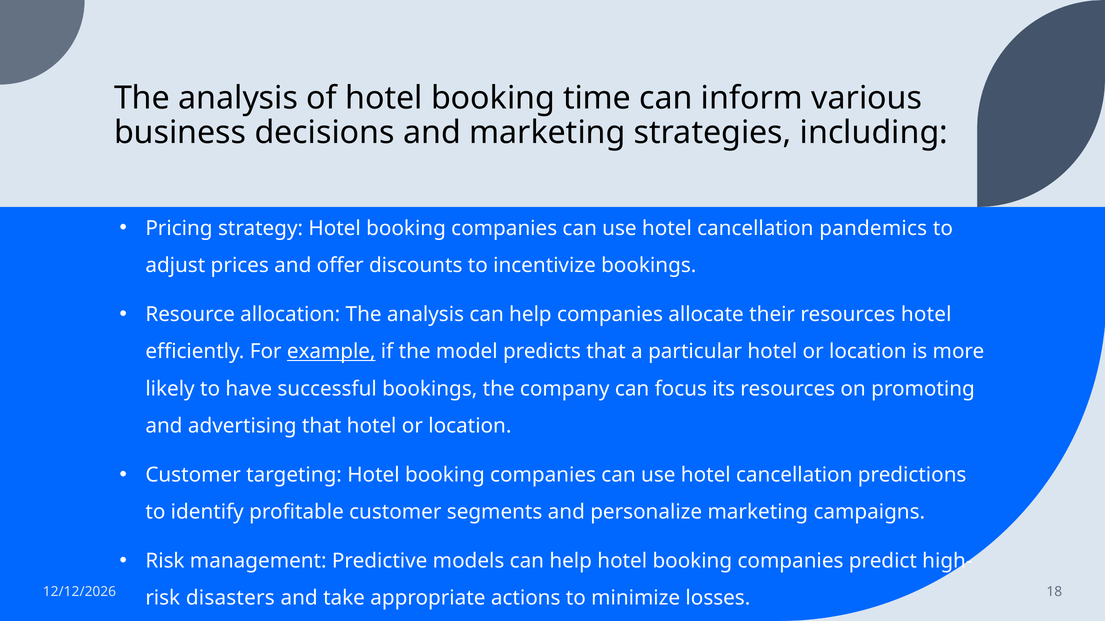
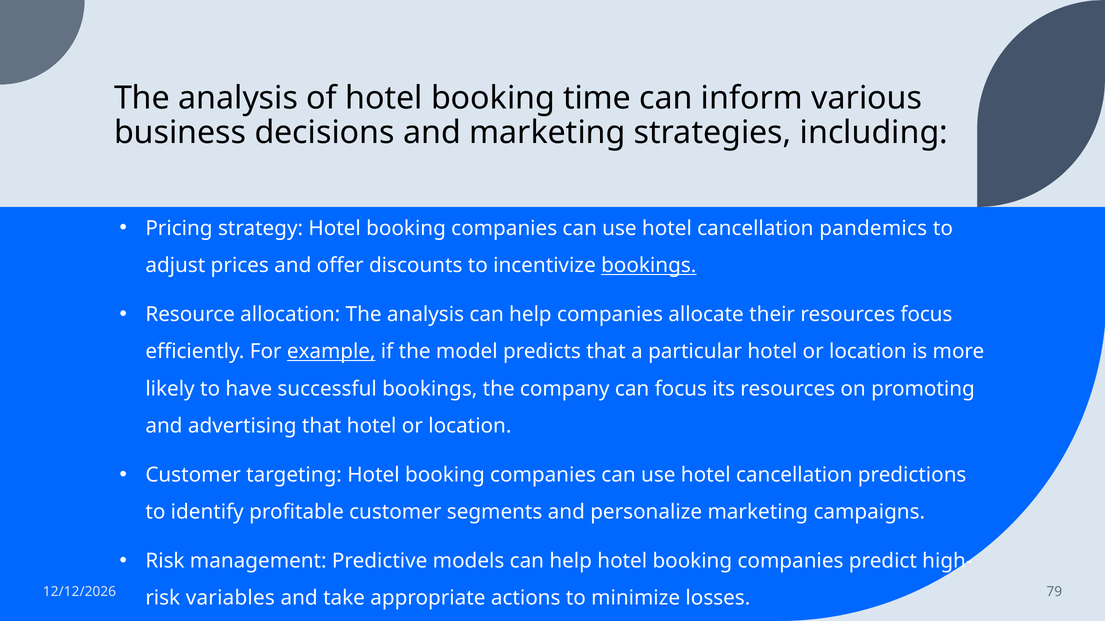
bookings underline: none -> present (649, 266)
resources hotel: hotel -> focus (926, 315)
18: 18 -> 79 (1054, 592)
disasters: disasters -> variables (230, 599)
